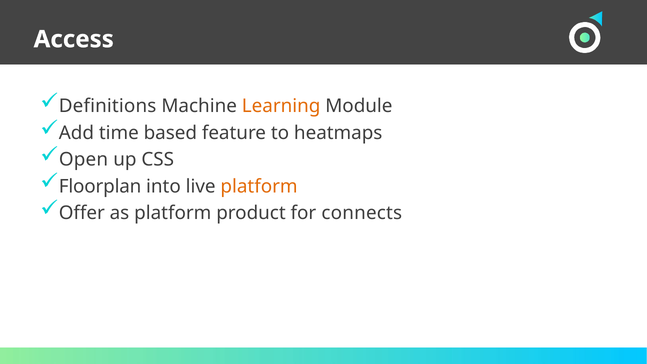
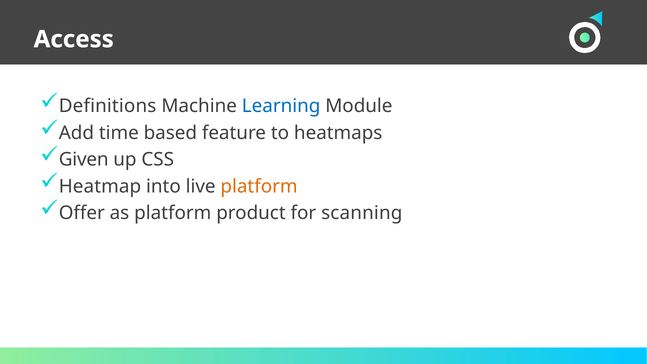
Learning colour: orange -> blue (281, 106)
Open: Open -> Given (84, 160)
Floorplan: Floorplan -> Heatmap (100, 186)
connects: connects -> scanning (362, 213)
